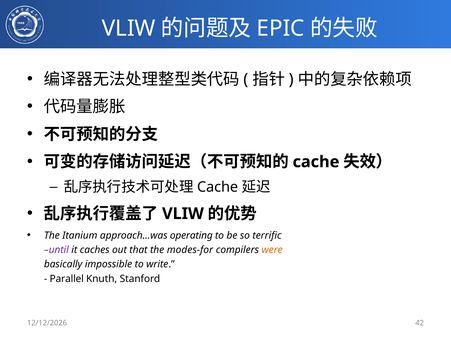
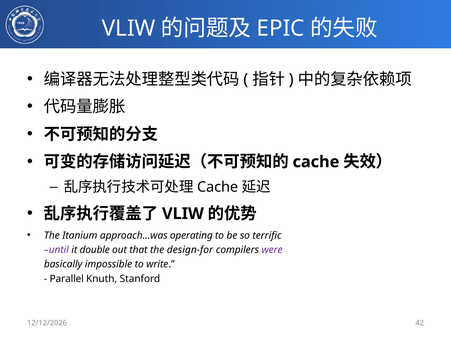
caches: caches -> double (95, 249)
modes-for: modes-for -> design-for (190, 249)
were colour: orange -> purple (272, 249)
